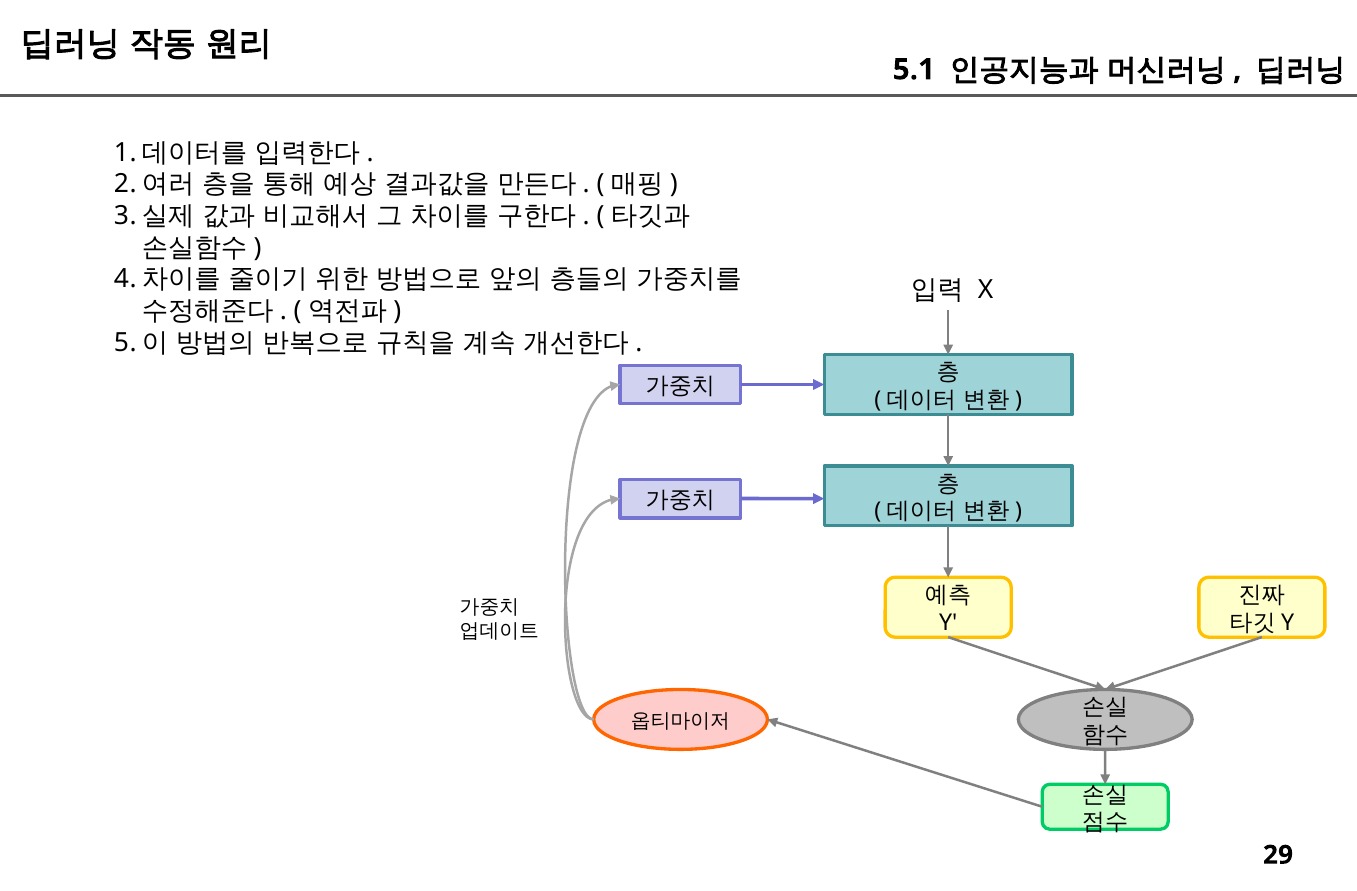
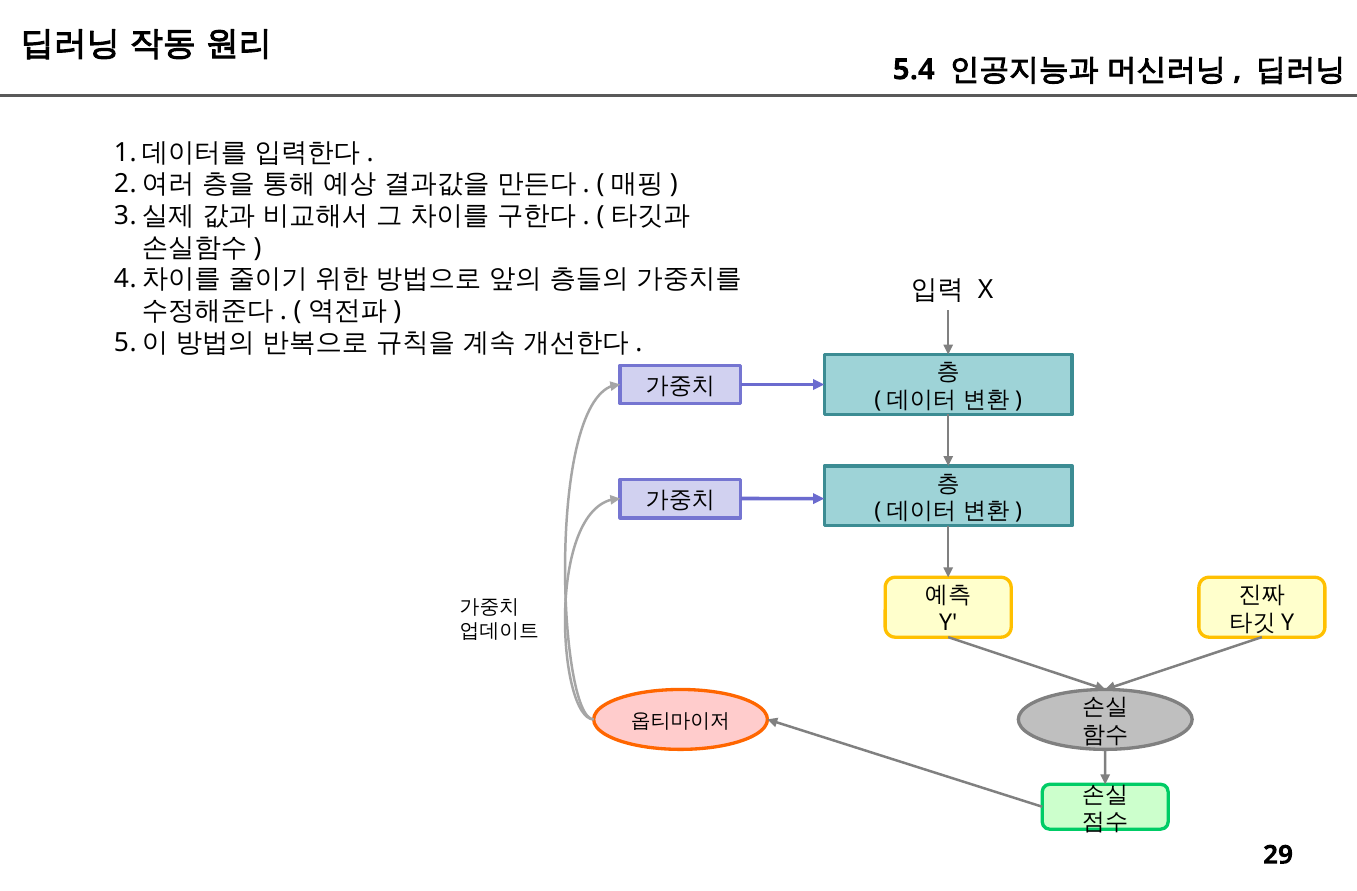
5.1: 5.1 -> 5.4 (914, 70)
